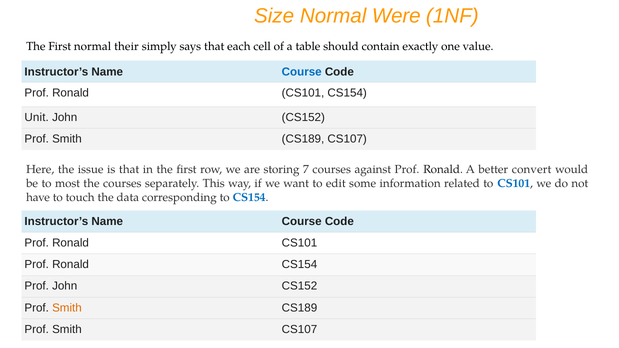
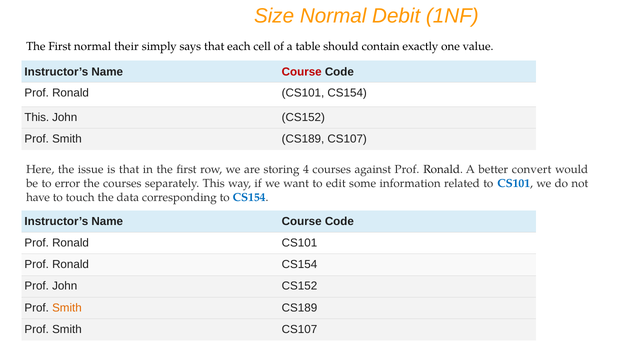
Were: Were -> Debit (396, 16)
Course colour: blue -> red (302, 72)
Unit: Unit -> This (37, 117)
7: 7 -> 4 (306, 170)
most: most -> error (68, 183)
